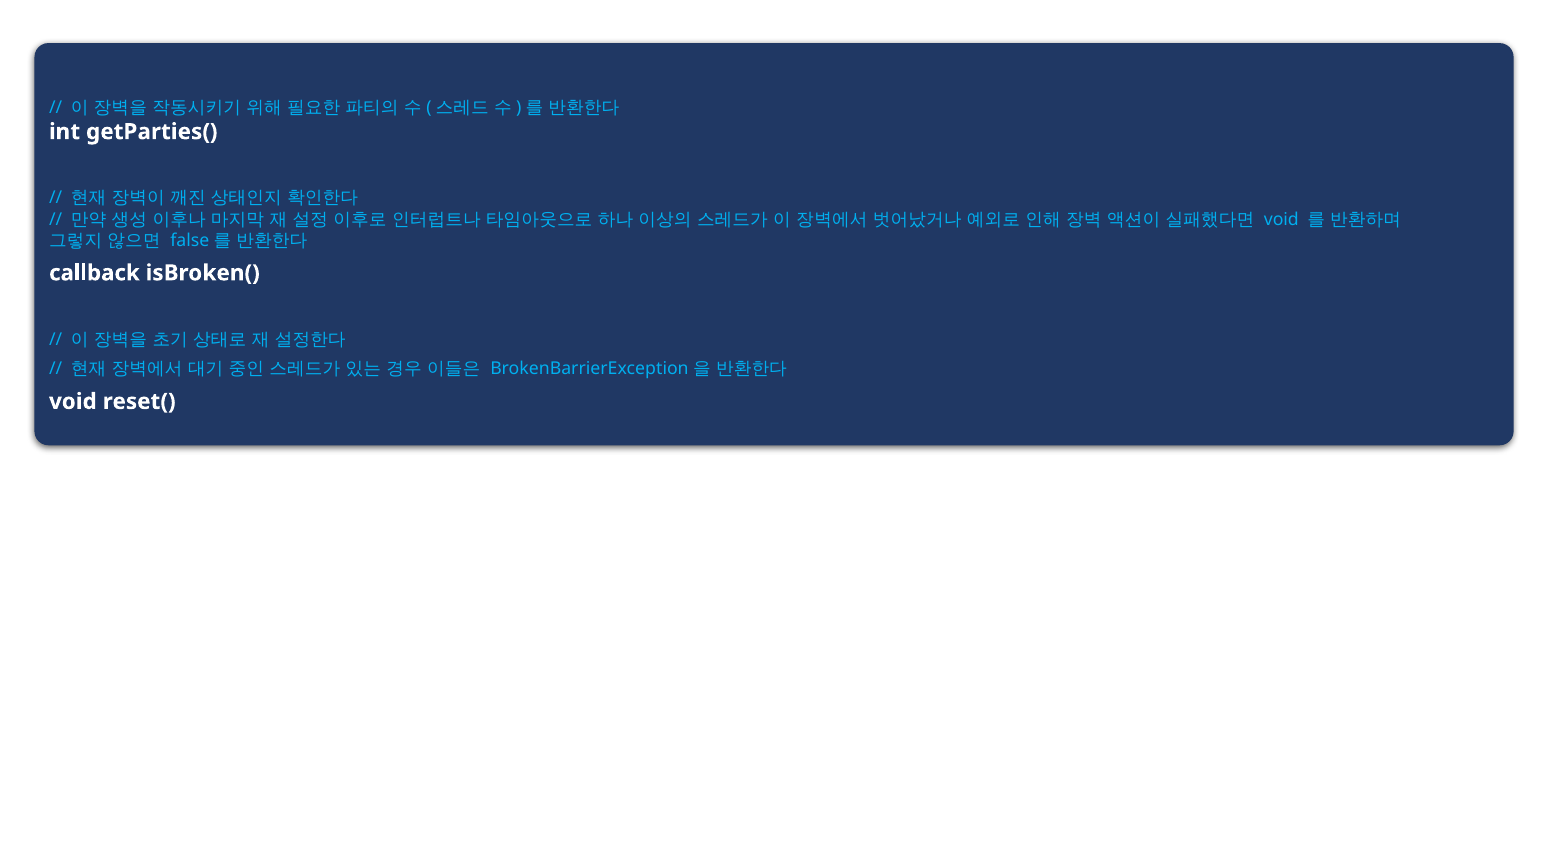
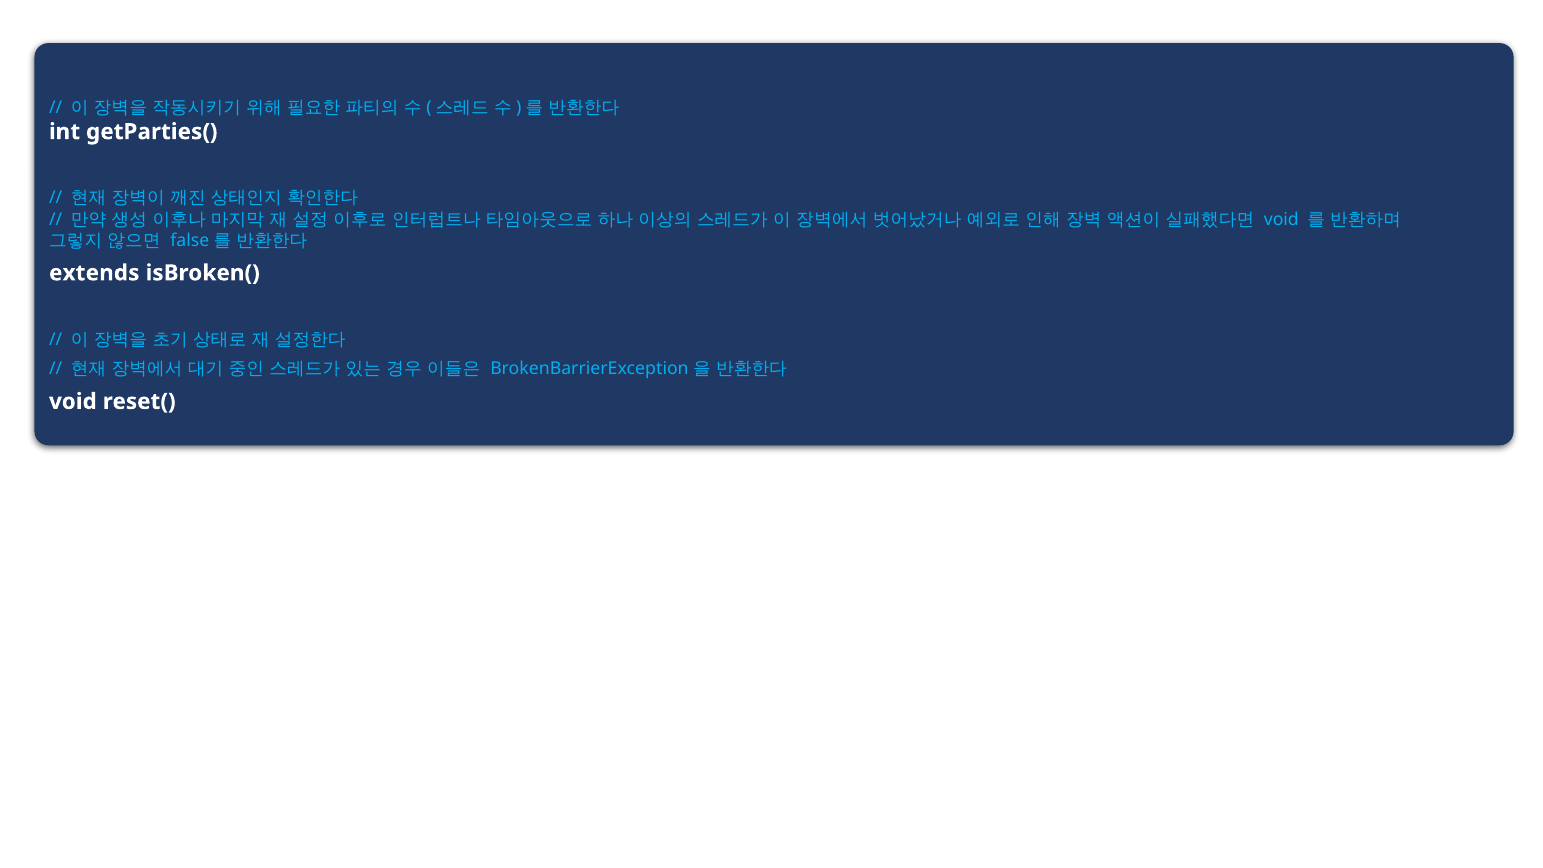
callback: callback -> extends (94, 273)
